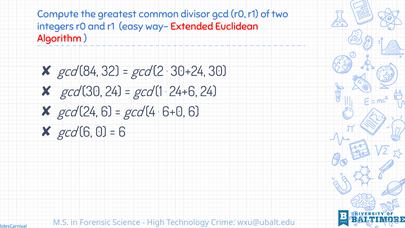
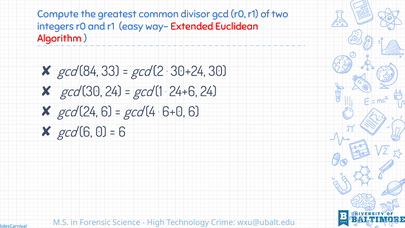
32: 32 -> 33 (110, 71)
